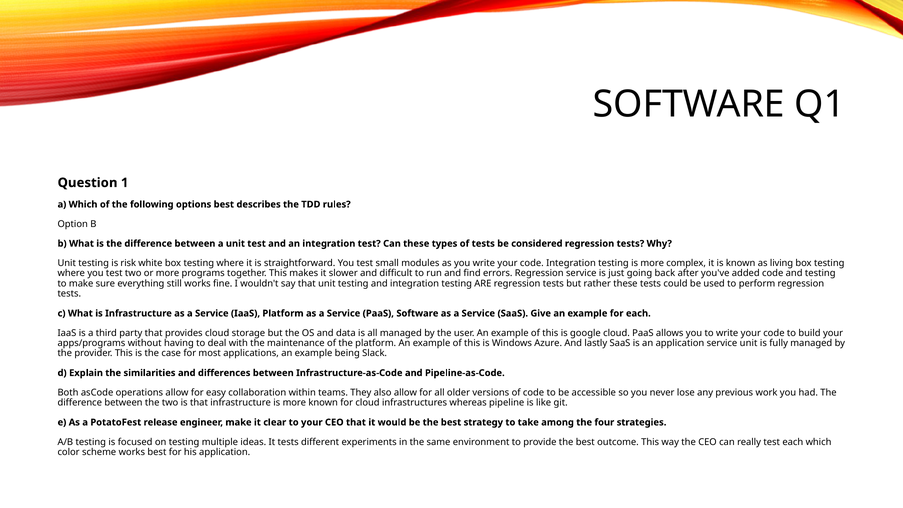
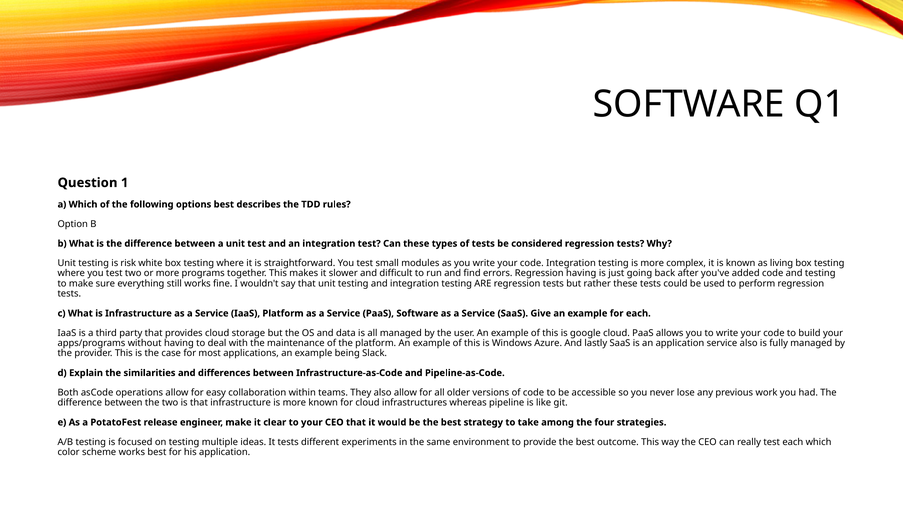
Regression service: service -> having (581, 273)
service unit: unit -> also (749, 343)
